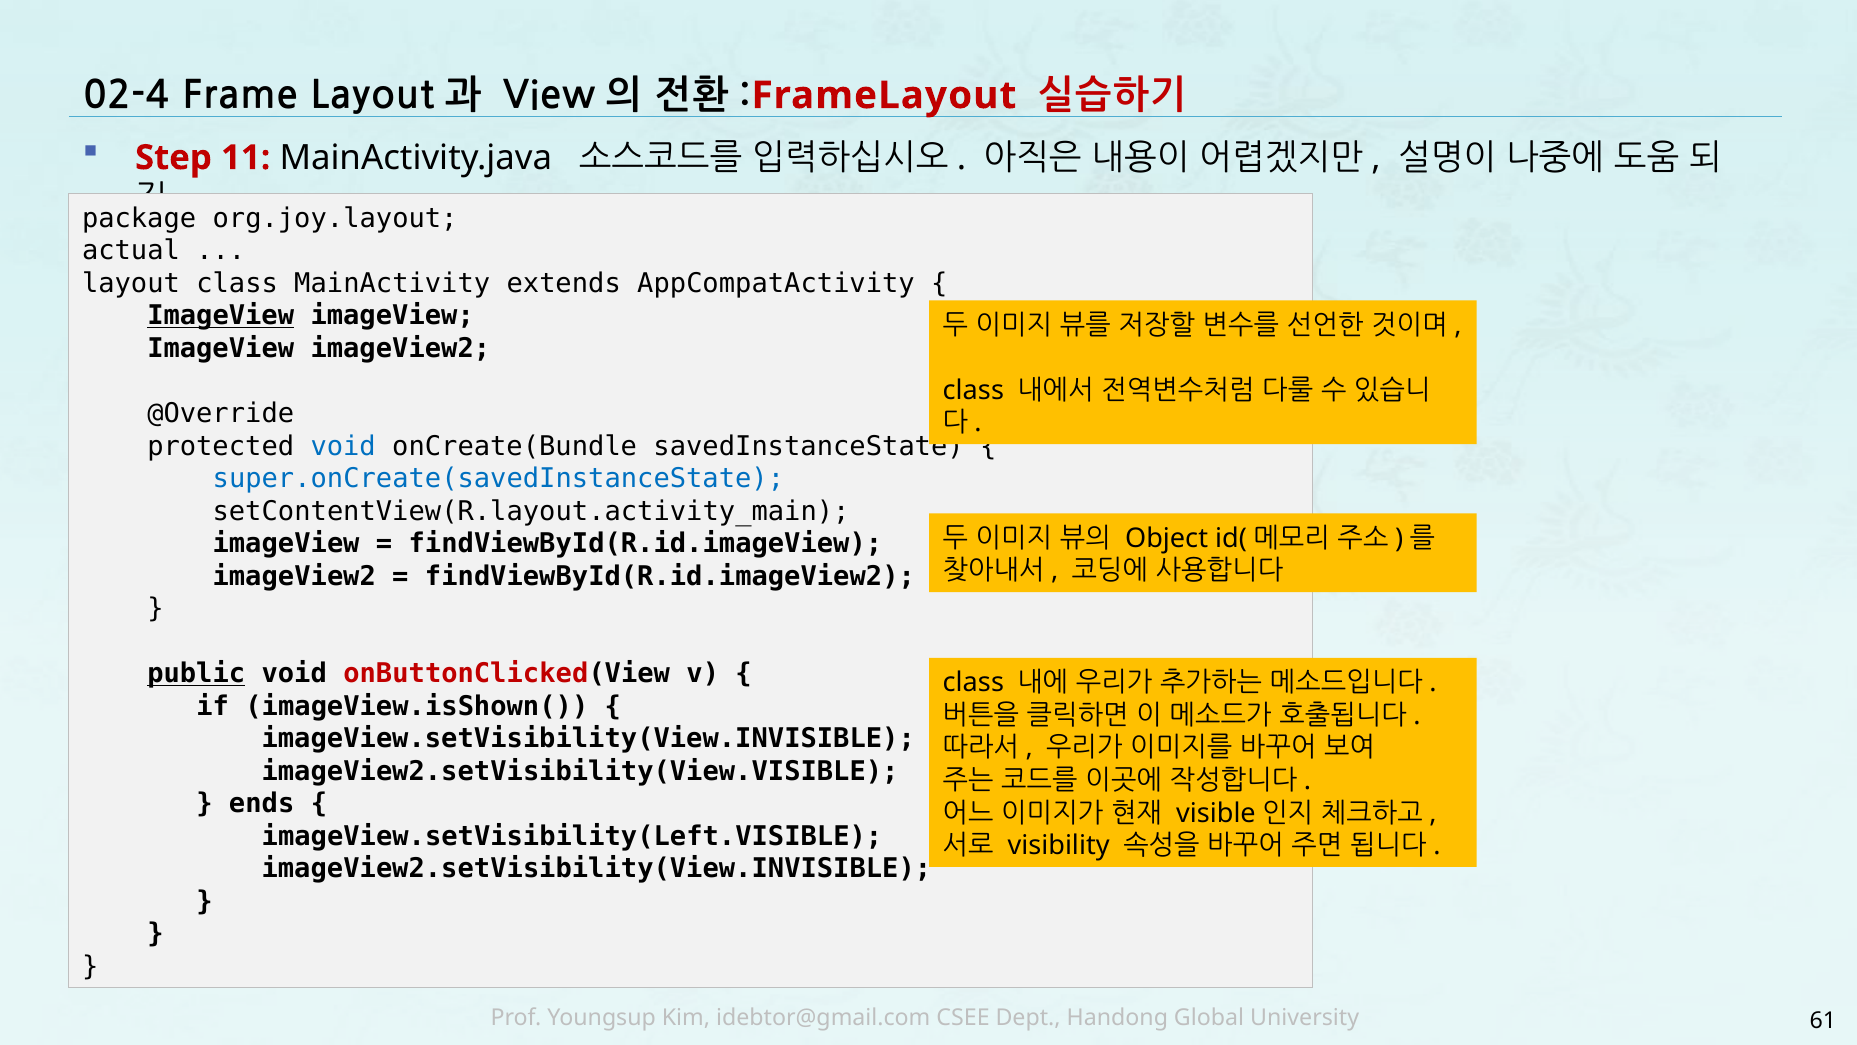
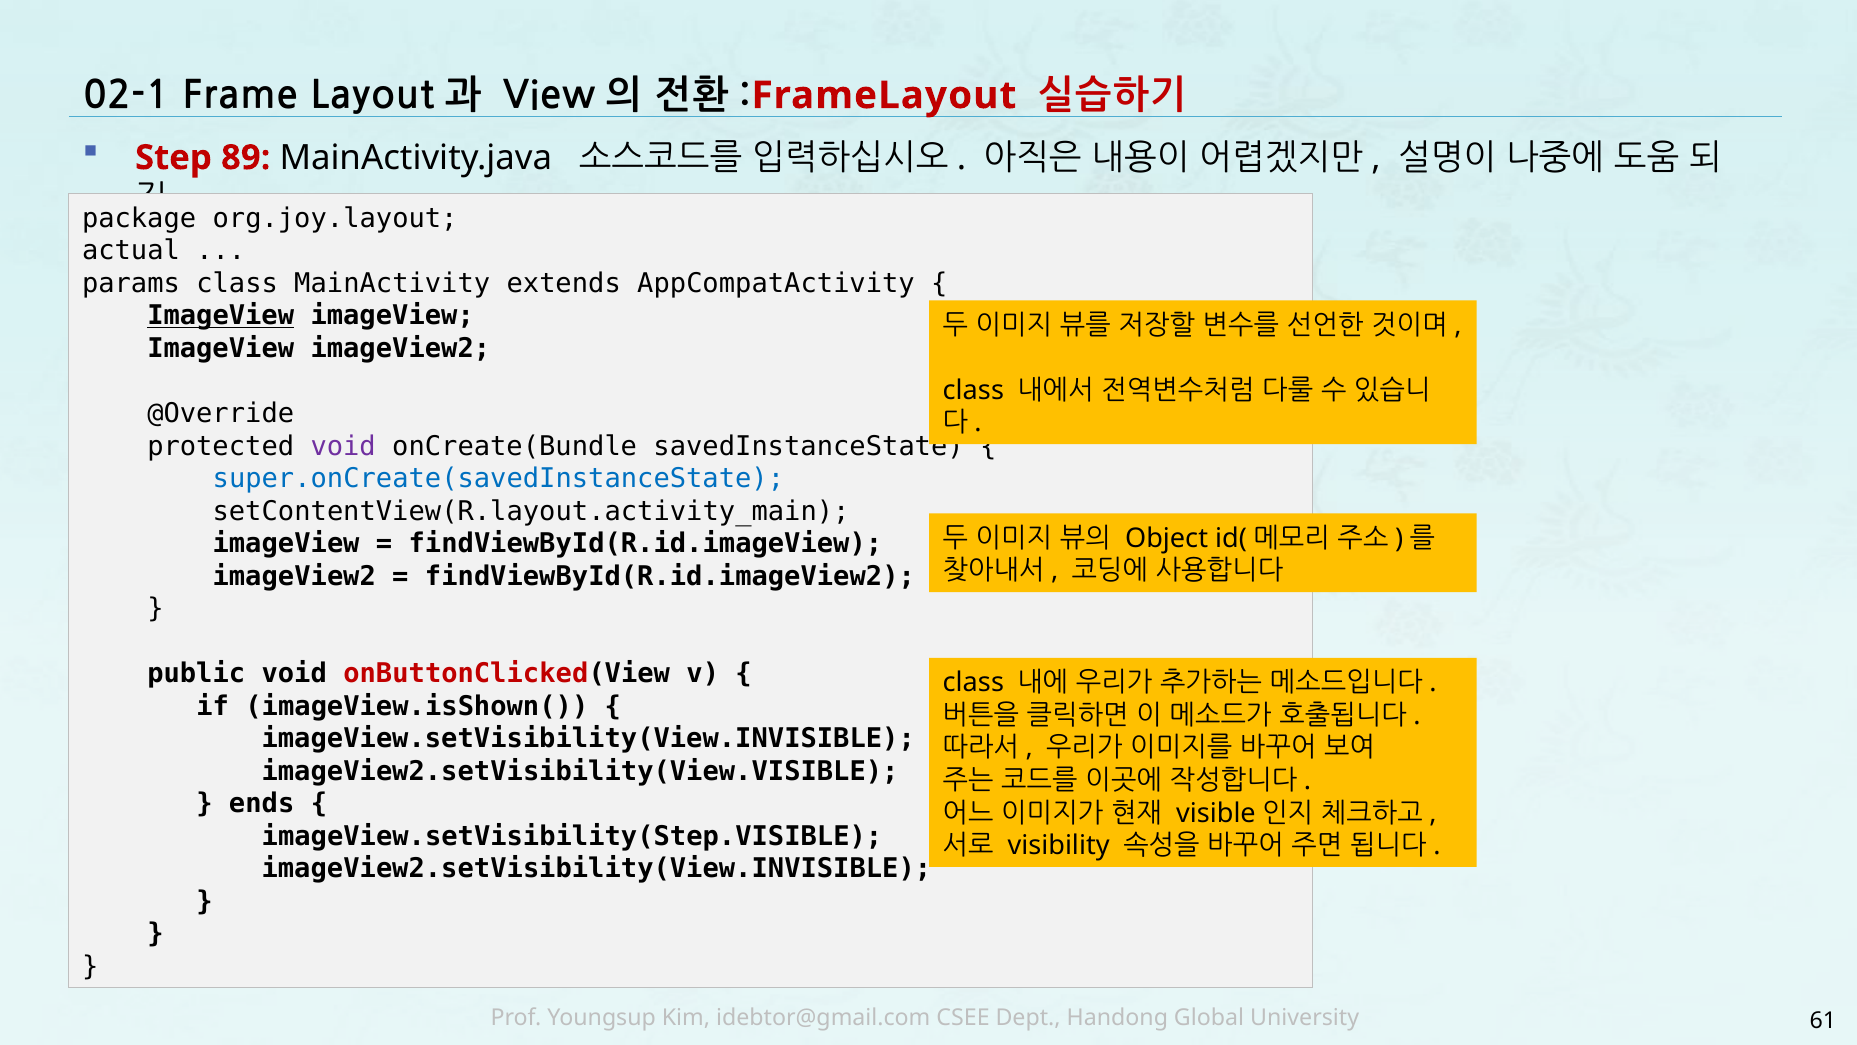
02-4: 02-4 -> 02-1 (126, 95)
11: 11 -> 89 (246, 158)
layout: layout -> params (131, 283)
void colour: blue -> purple (343, 446)
public underline: present -> none (196, 674)
imageView.setVisibility(Left.VISIBLE: imageView.setVisibility(Left.VISIBLE -> imageView.setVisibility(Step.VISIBLE (572, 836)
